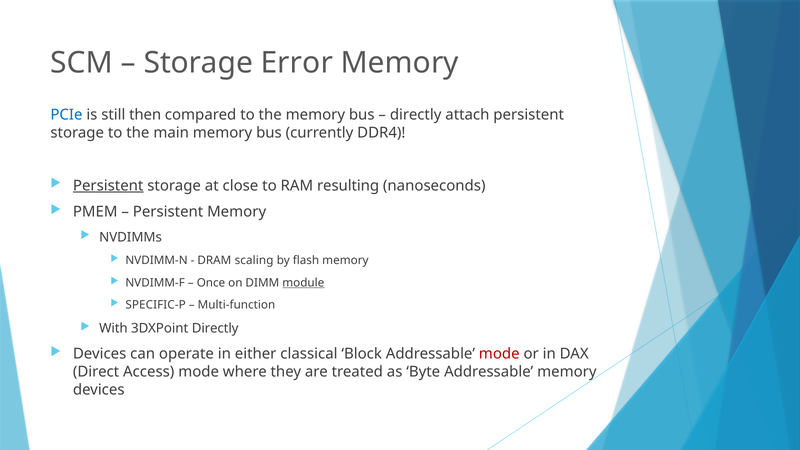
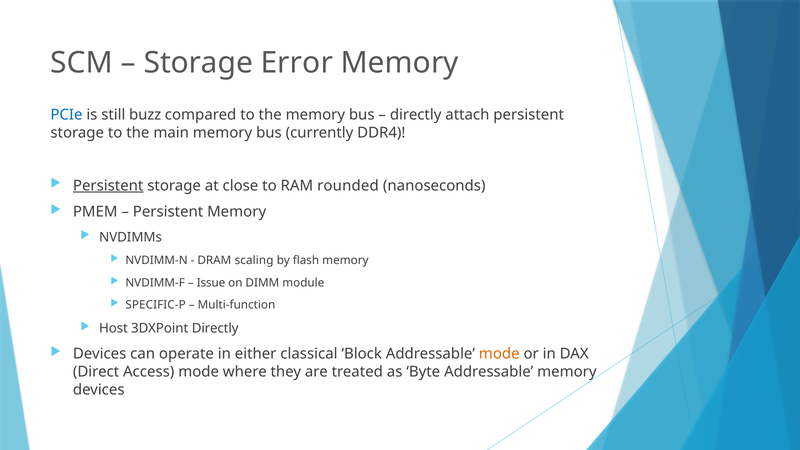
then: then -> buzz (145, 115)
resulting: resulting -> rounded (348, 186)
Once: Once -> Issue (211, 283)
module underline: present -> none (303, 283)
With: With -> Host (113, 329)
mode colour: red -> orange (499, 354)
